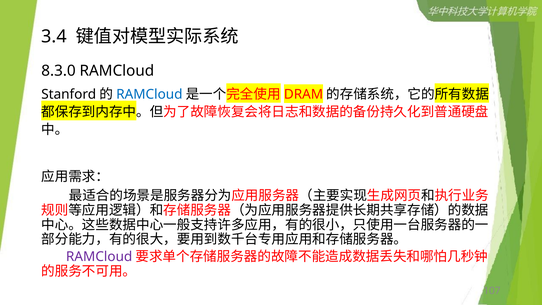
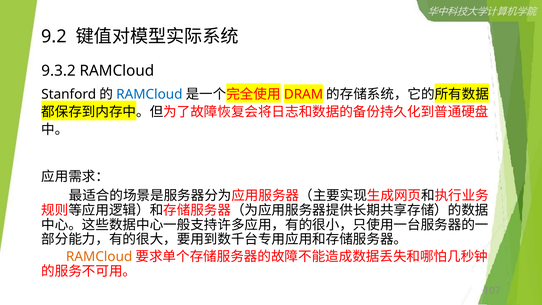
3.4: 3.4 -> 9.2 (54, 37)
8.3.0: 8.3.0 -> 9.3.2 (58, 71)
RAMCloud colour: purple -> orange (99, 257)
